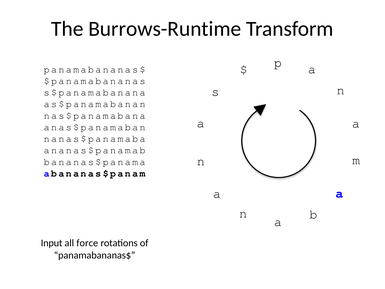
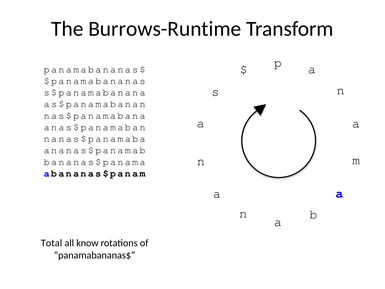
Input: Input -> Total (52, 243)
force: force -> know (87, 243)
